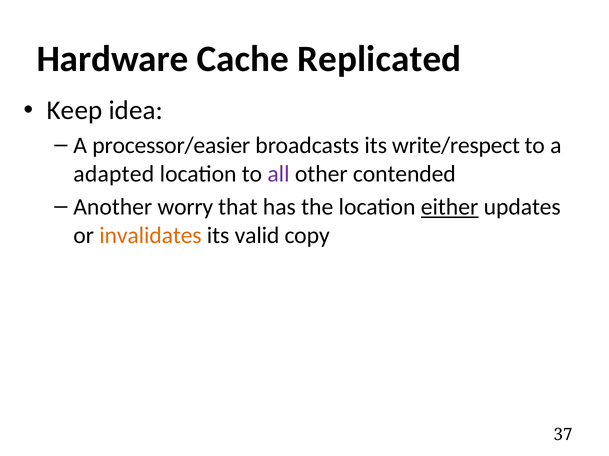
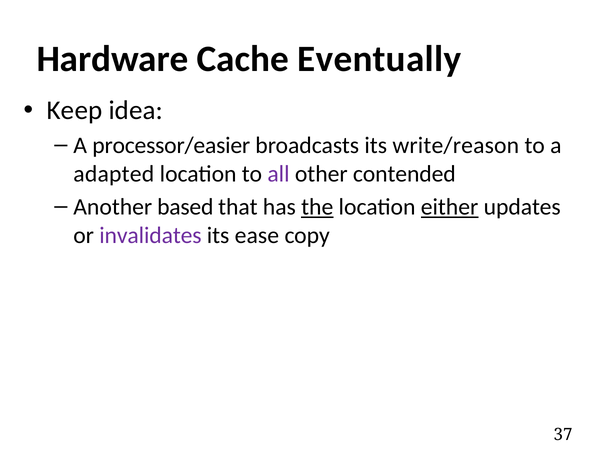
Replicated: Replicated -> Eventually (379, 59)
write/respect: write/respect -> write/reason (456, 146)
worry: worry -> based (185, 207)
the underline: none -> present (317, 207)
invalidates colour: orange -> purple (150, 236)
valid: valid -> ease (257, 236)
